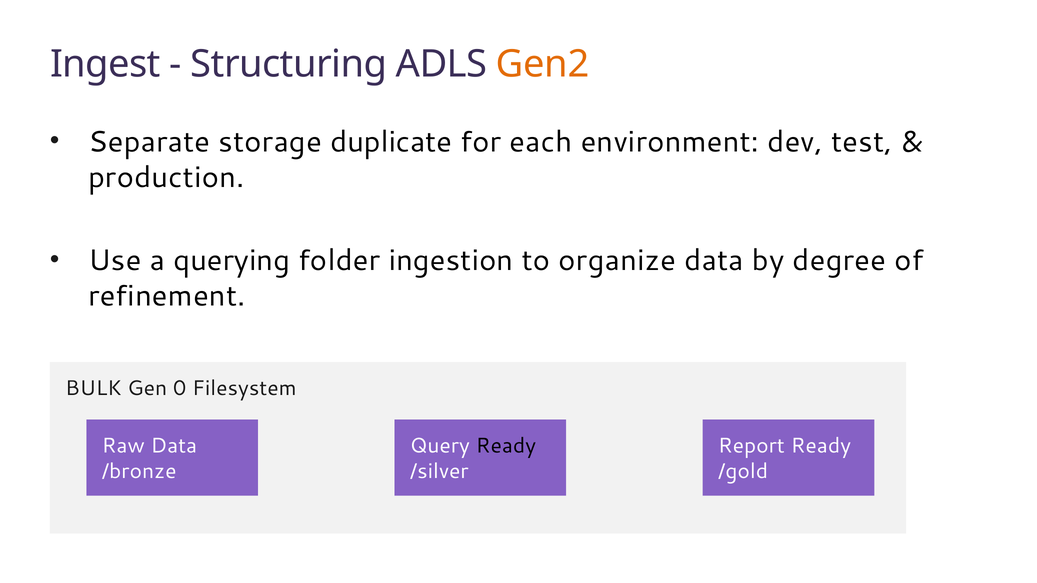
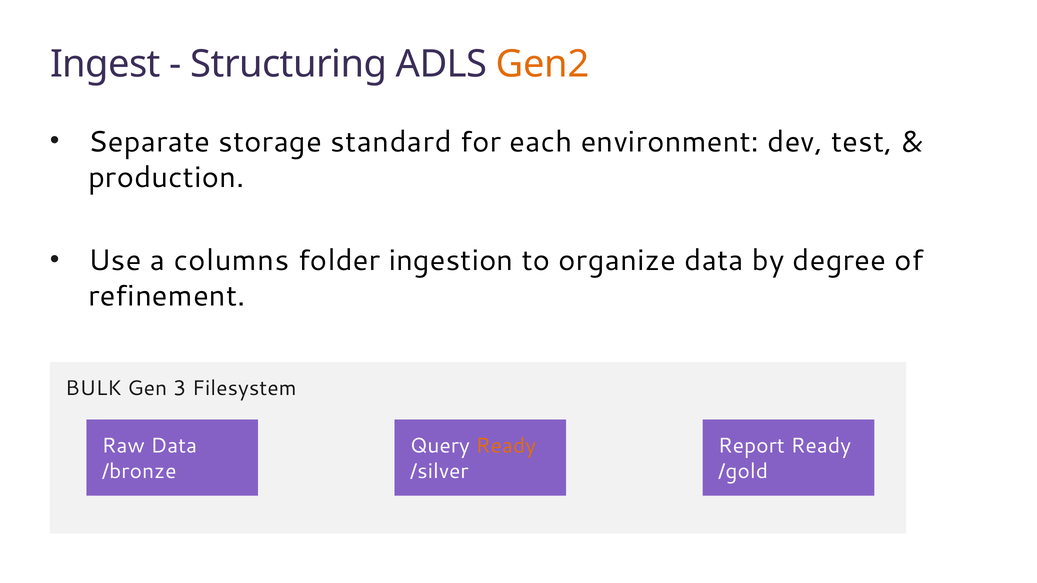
duplicate: duplicate -> standard (391, 142)
querying: querying -> columns (232, 261)
0: 0 -> 3 (180, 389)
Ready colour: black -> orange (506, 446)
